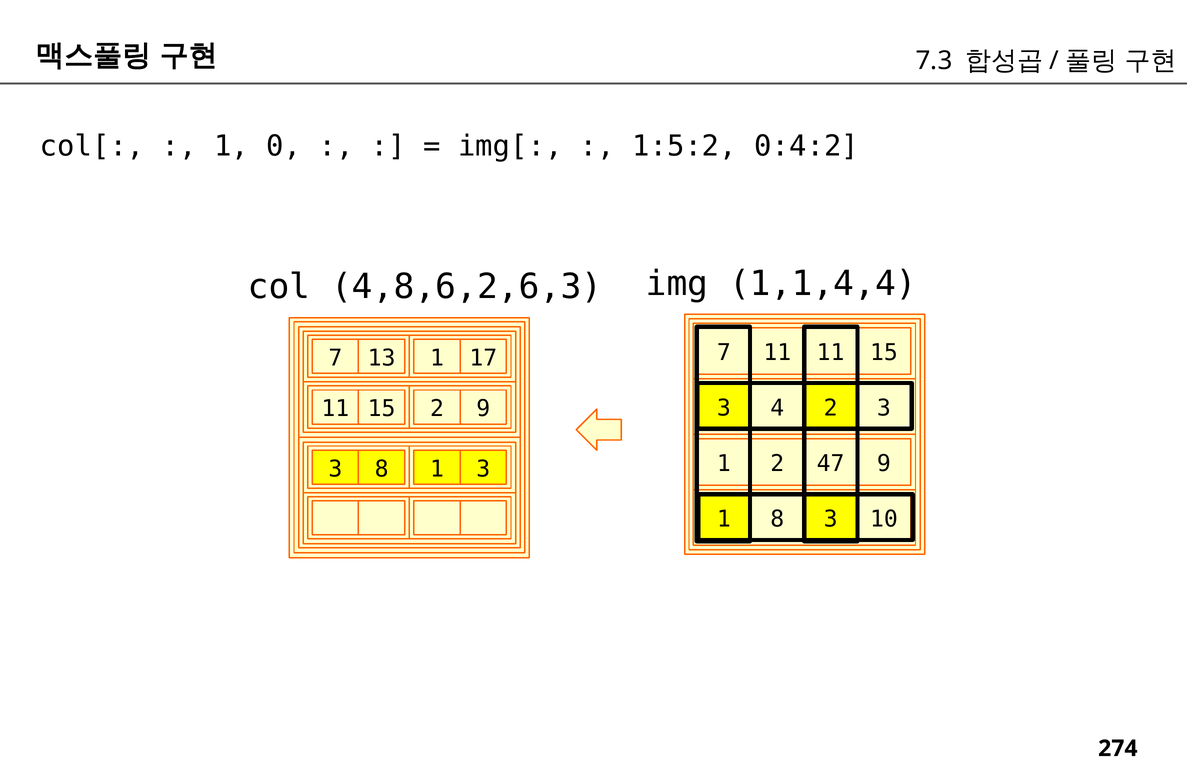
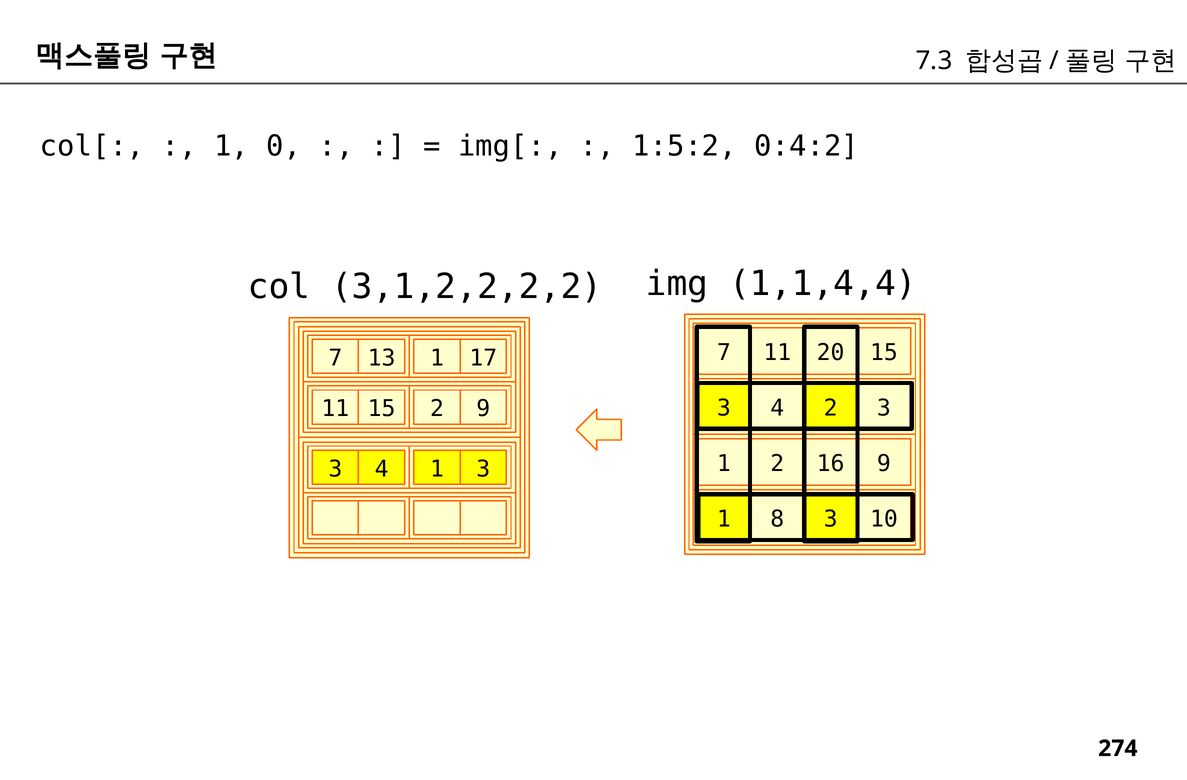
4,8,6,2,6,3: 4,8,6,2,6,3 -> 3,1,2,2,2,2 (467, 286)
11 11: 11 -> 20 (831, 352)
47: 47 -> 16 (831, 463)
8: 8 -> 4 (382, 469)
